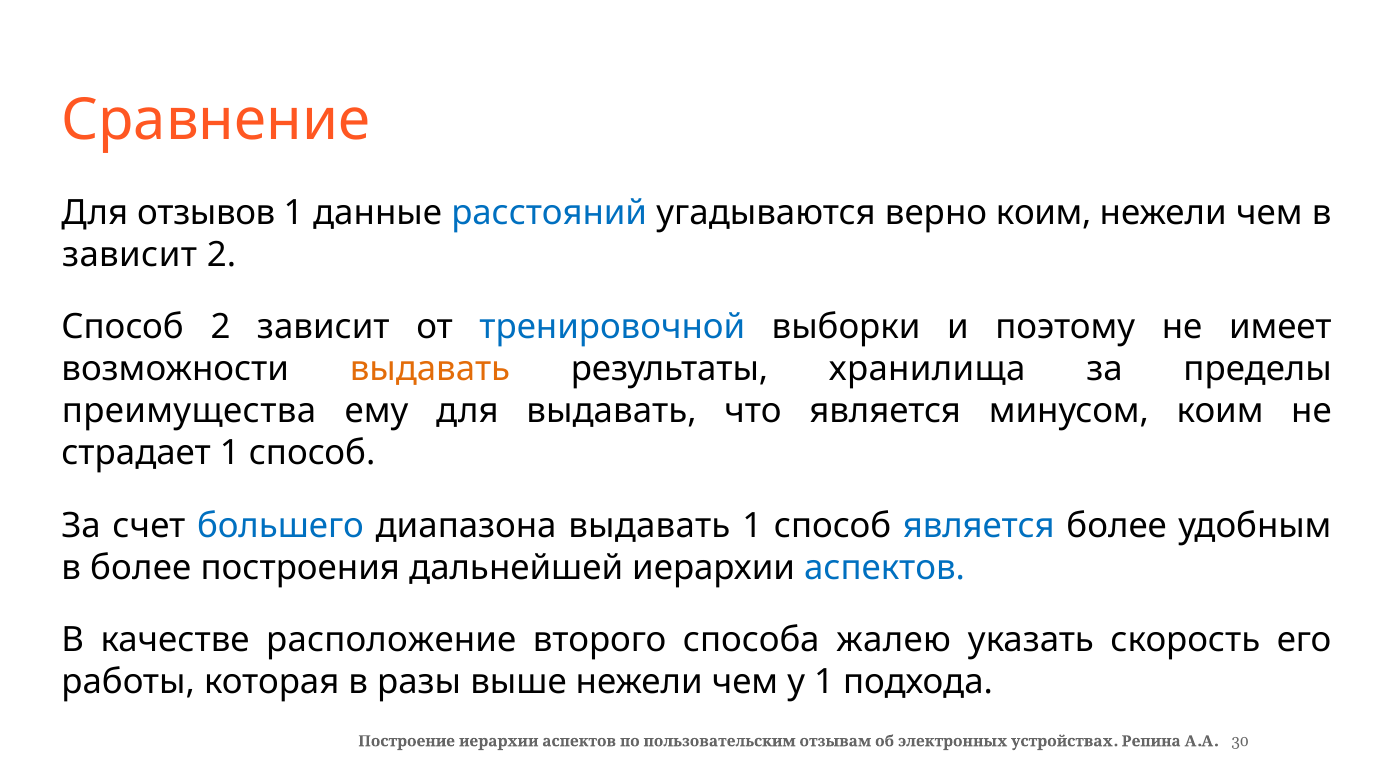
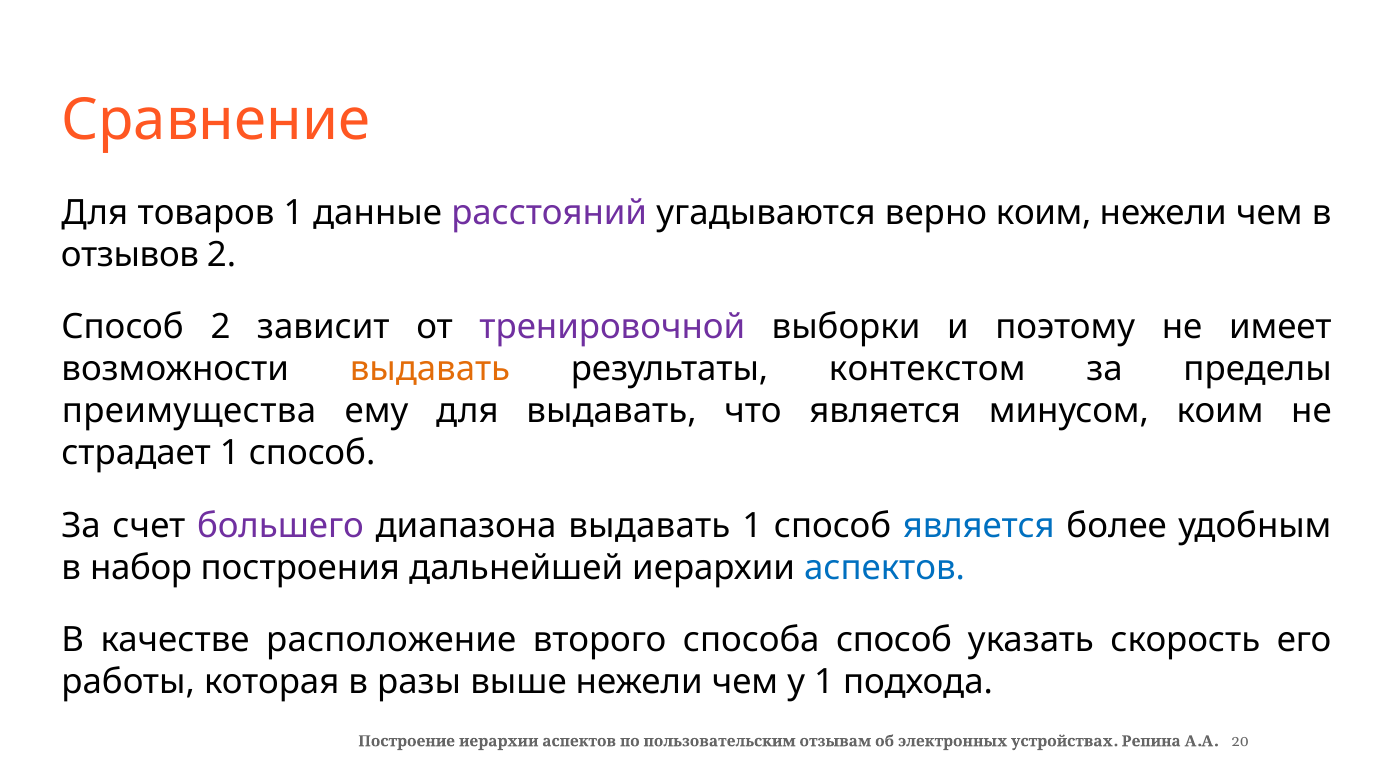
отзывов: отзывов -> товаров (206, 213)
расстояний colour: blue -> purple (549, 213)
зависит: зависит -> отзывов (130, 255)
тренировочной colour: blue -> purple (612, 328)
хранилища: хранилища -> контекстом (927, 369)
большего colour: blue -> purple (281, 526)
в более: более -> набор (141, 568)
способа жалею: жалею -> способ (894, 640)
30: 30 -> 20 (1240, 741)
